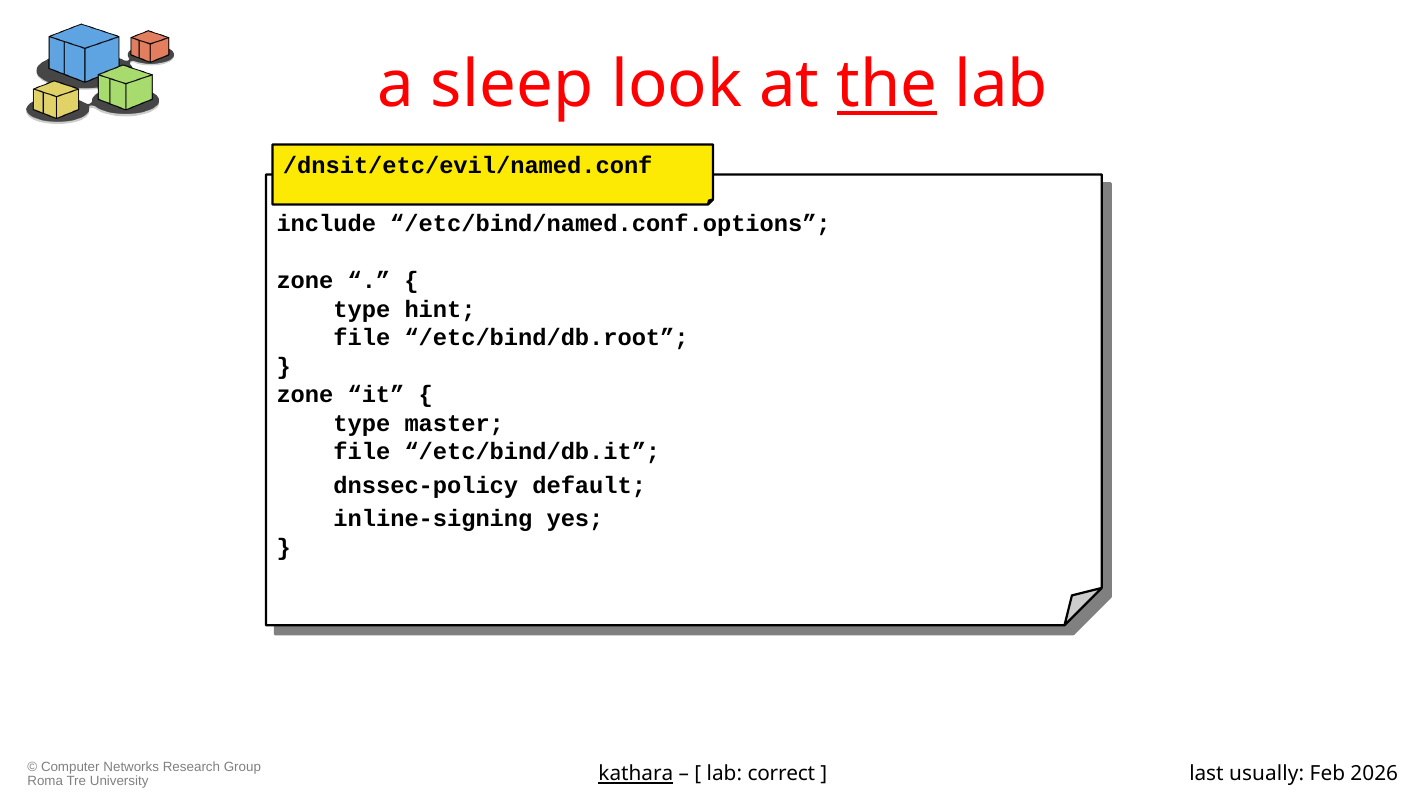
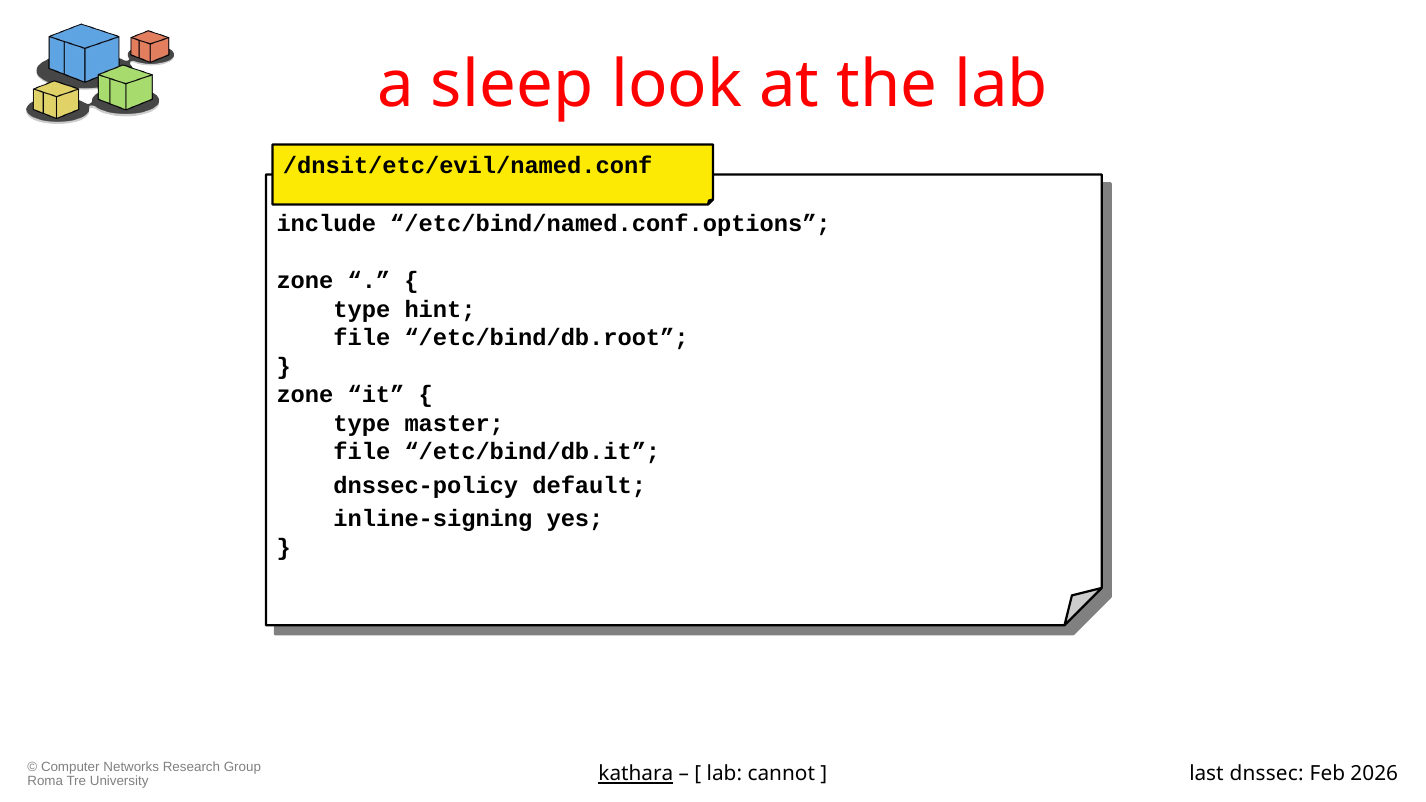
the underline: present -> none (887, 85)
correct: correct -> cannot (781, 774)
usually: usually -> dnssec (1267, 774)
